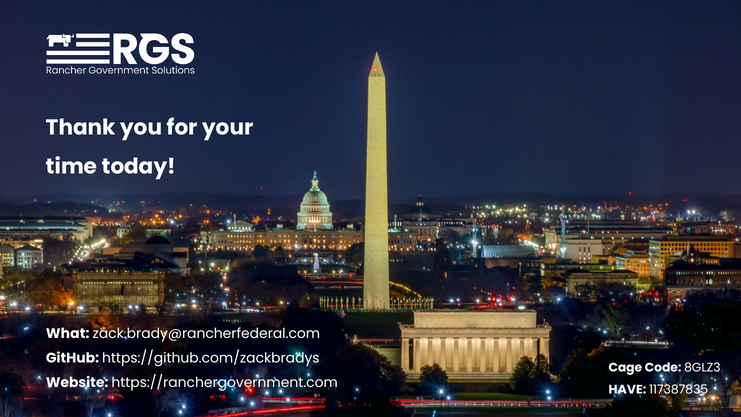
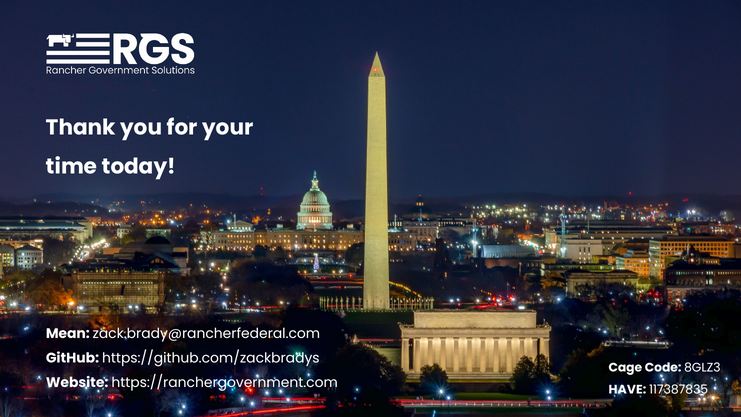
What: What -> Mean (68, 333)
